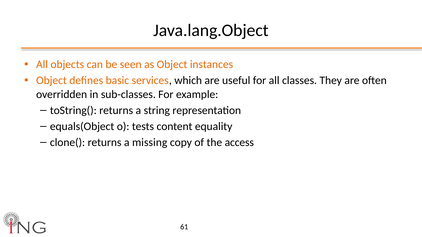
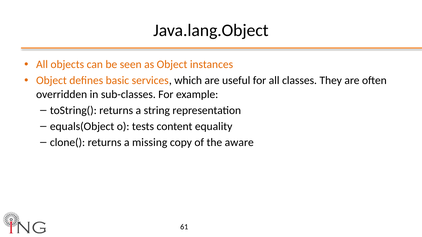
access: access -> aware (239, 142)
